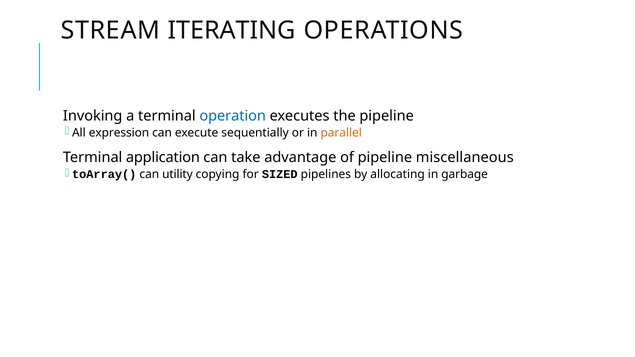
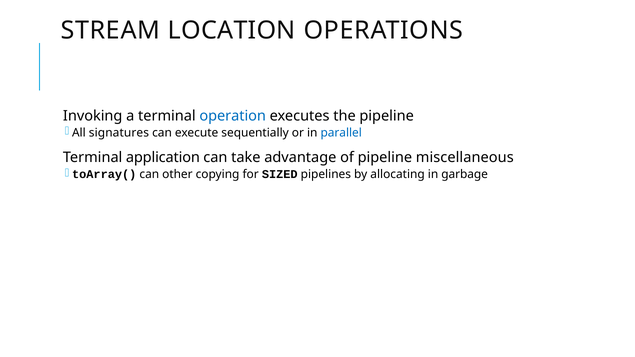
ITERATING: ITERATING -> LOCATION (232, 30)
expression: expression -> signatures (119, 133)
parallel colour: orange -> blue (341, 133)
utility: utility -> other (177, 175)
